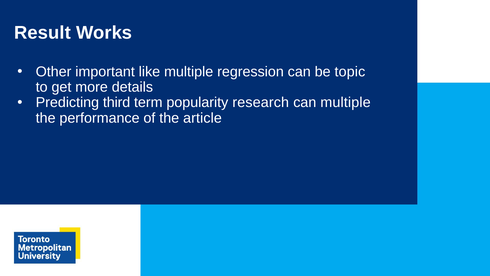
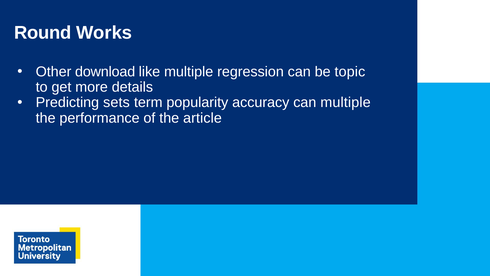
Result: Result -> Round (43, 33)
important: important -> download (105, 72)
third: third -> sets (116, 102)
research: research -> accuracy (261, 102)
